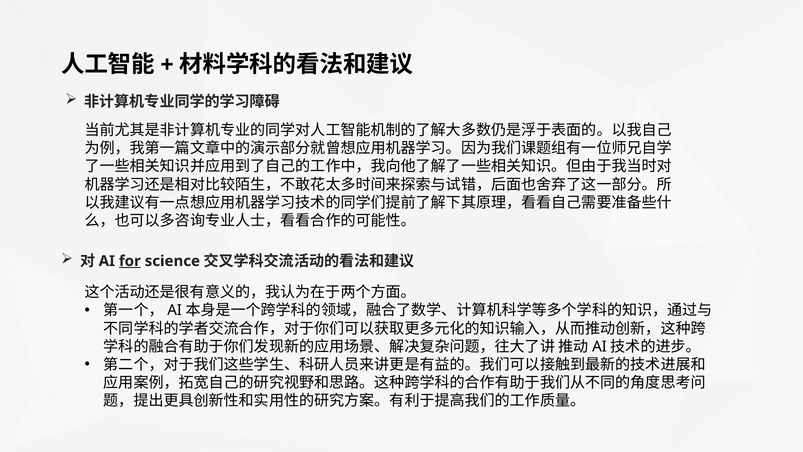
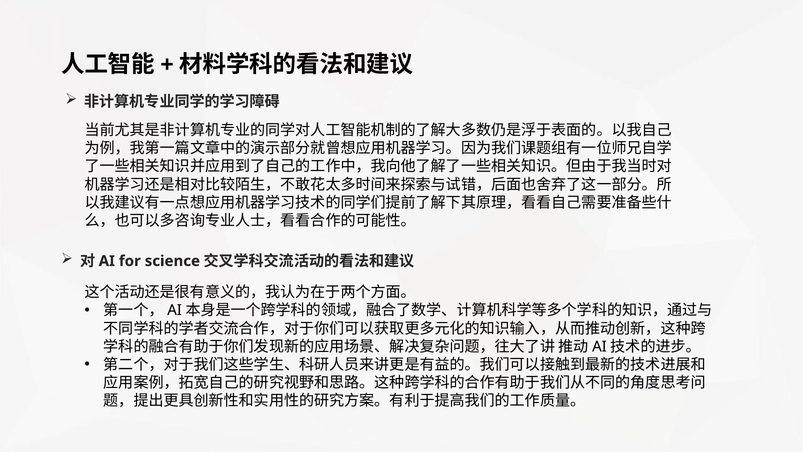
for underline: present -> none (130, 261)
